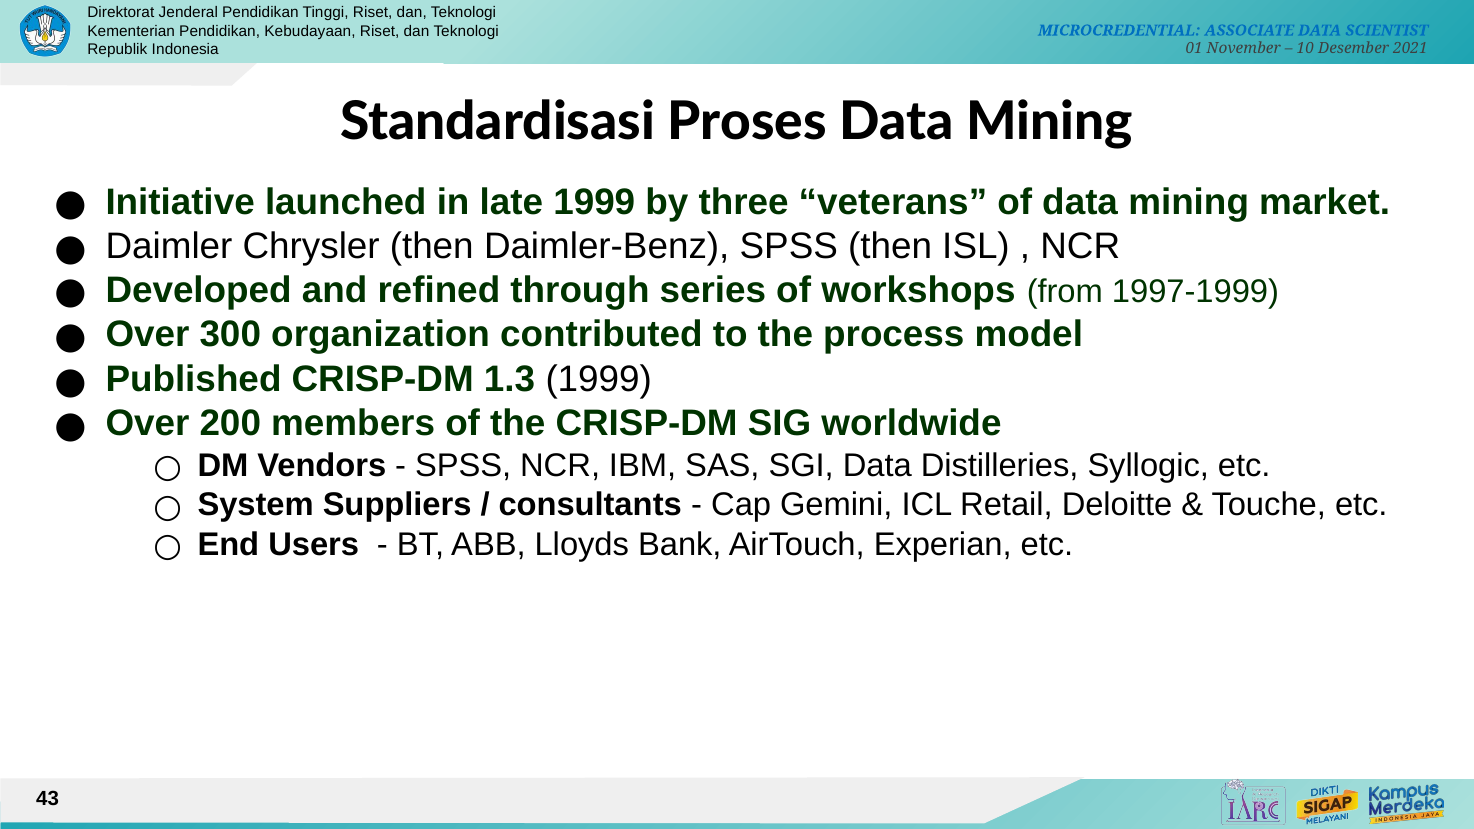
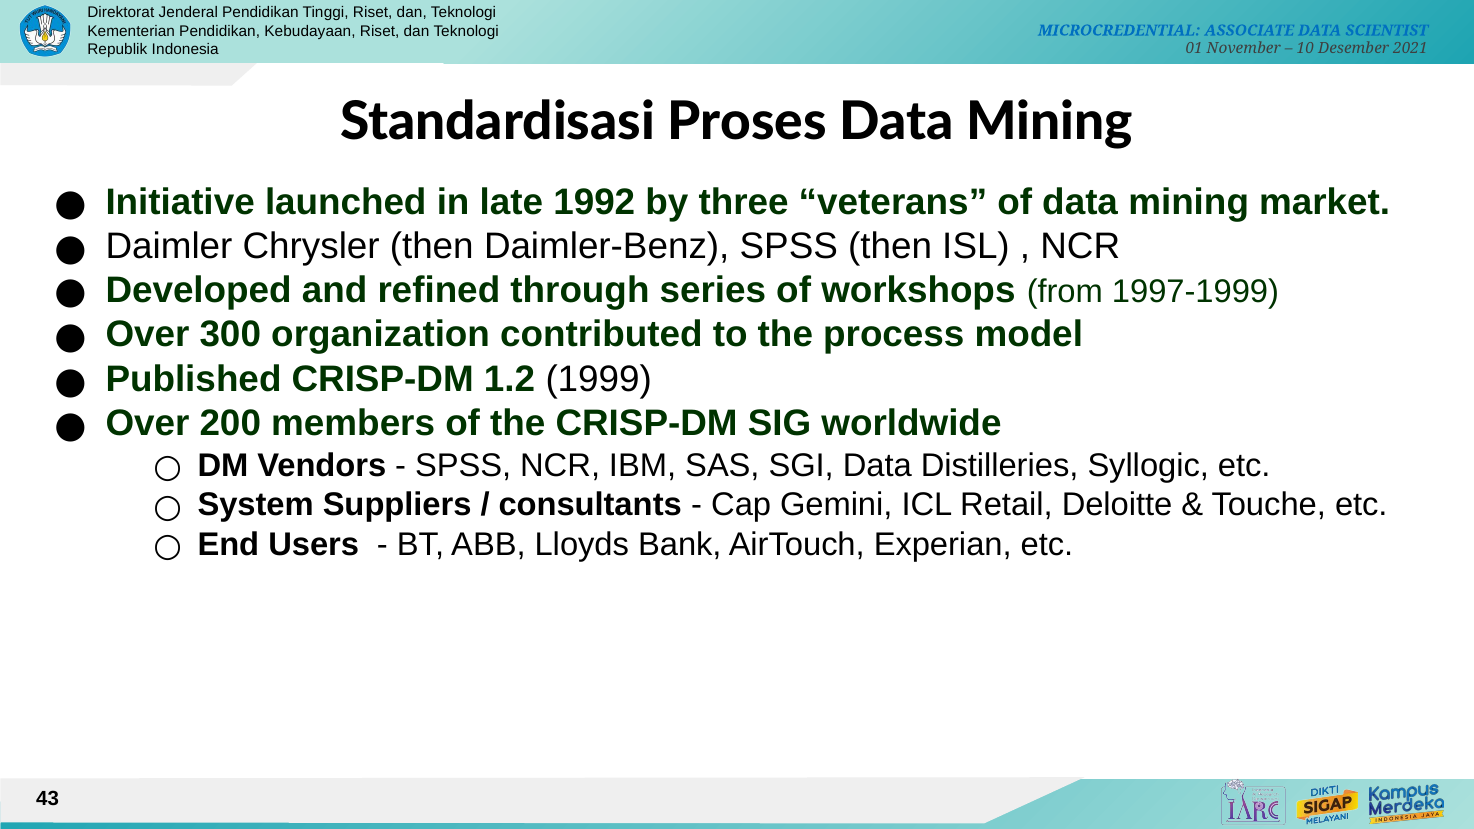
late 1999: 1999 -> 1992 (594, 202)
1.3: 1.3 -> 1.2 (509, 379)
